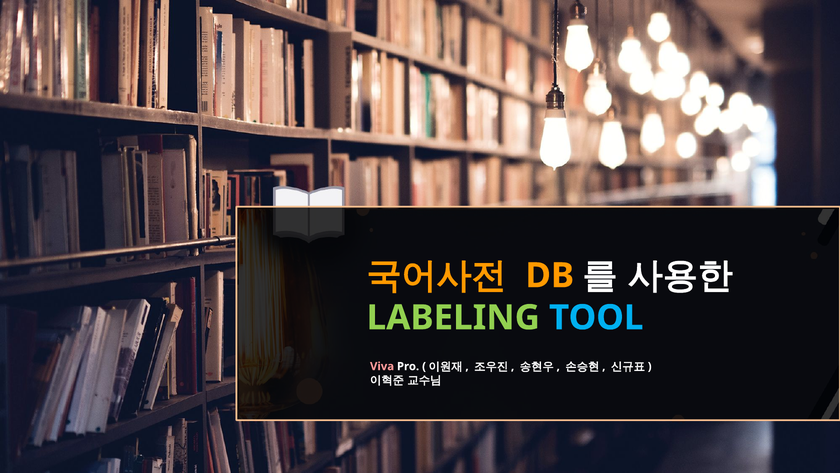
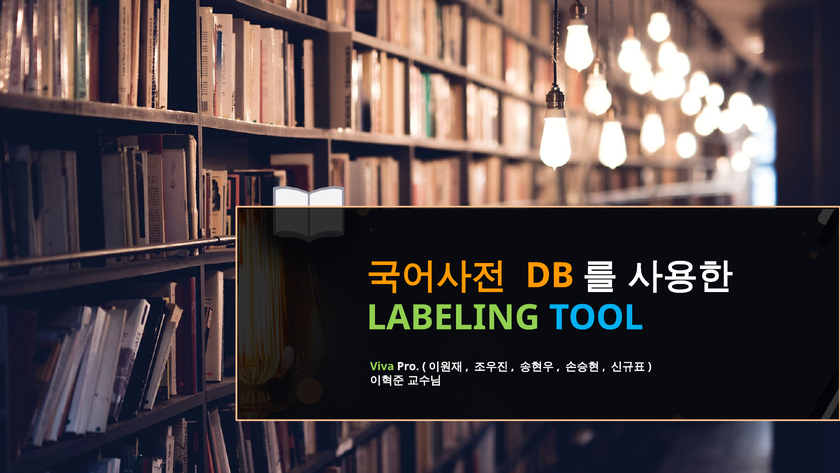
Viva colour: pink -> light green (382, 366)
